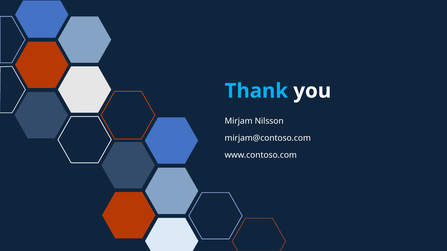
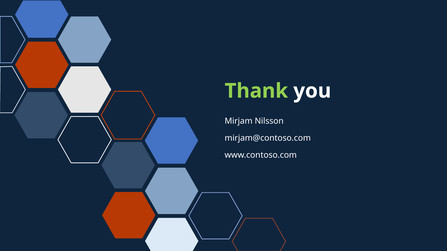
Thank colour: light blue -> light green (256, 91)
